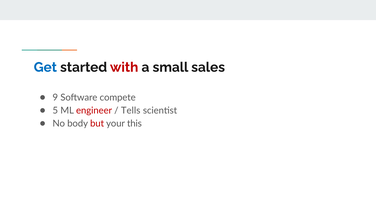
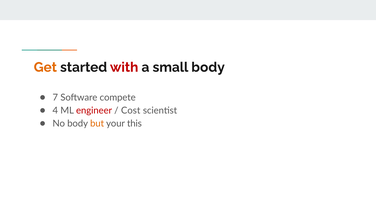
Get colour: blue -> orange (45, 67)
small sales: sales -> body (208, 67)
9: 9 -> 7 (55, 97)
5: 5 -> 4 (55, 110)
Tells: Tells -> Cost (131, 110)
but colour: red -> orange (97, 123)
